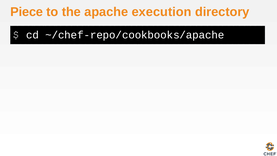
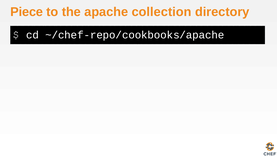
execution: execution -> collection (162, 12)
